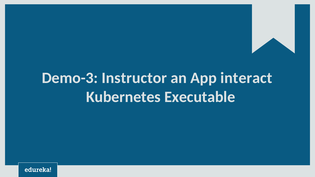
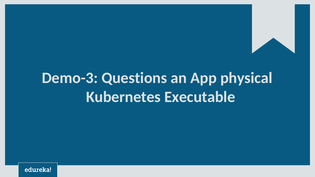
Instructor: Instructor -> Questions (134, 78)
interact: interact -> physical (246, 78)
